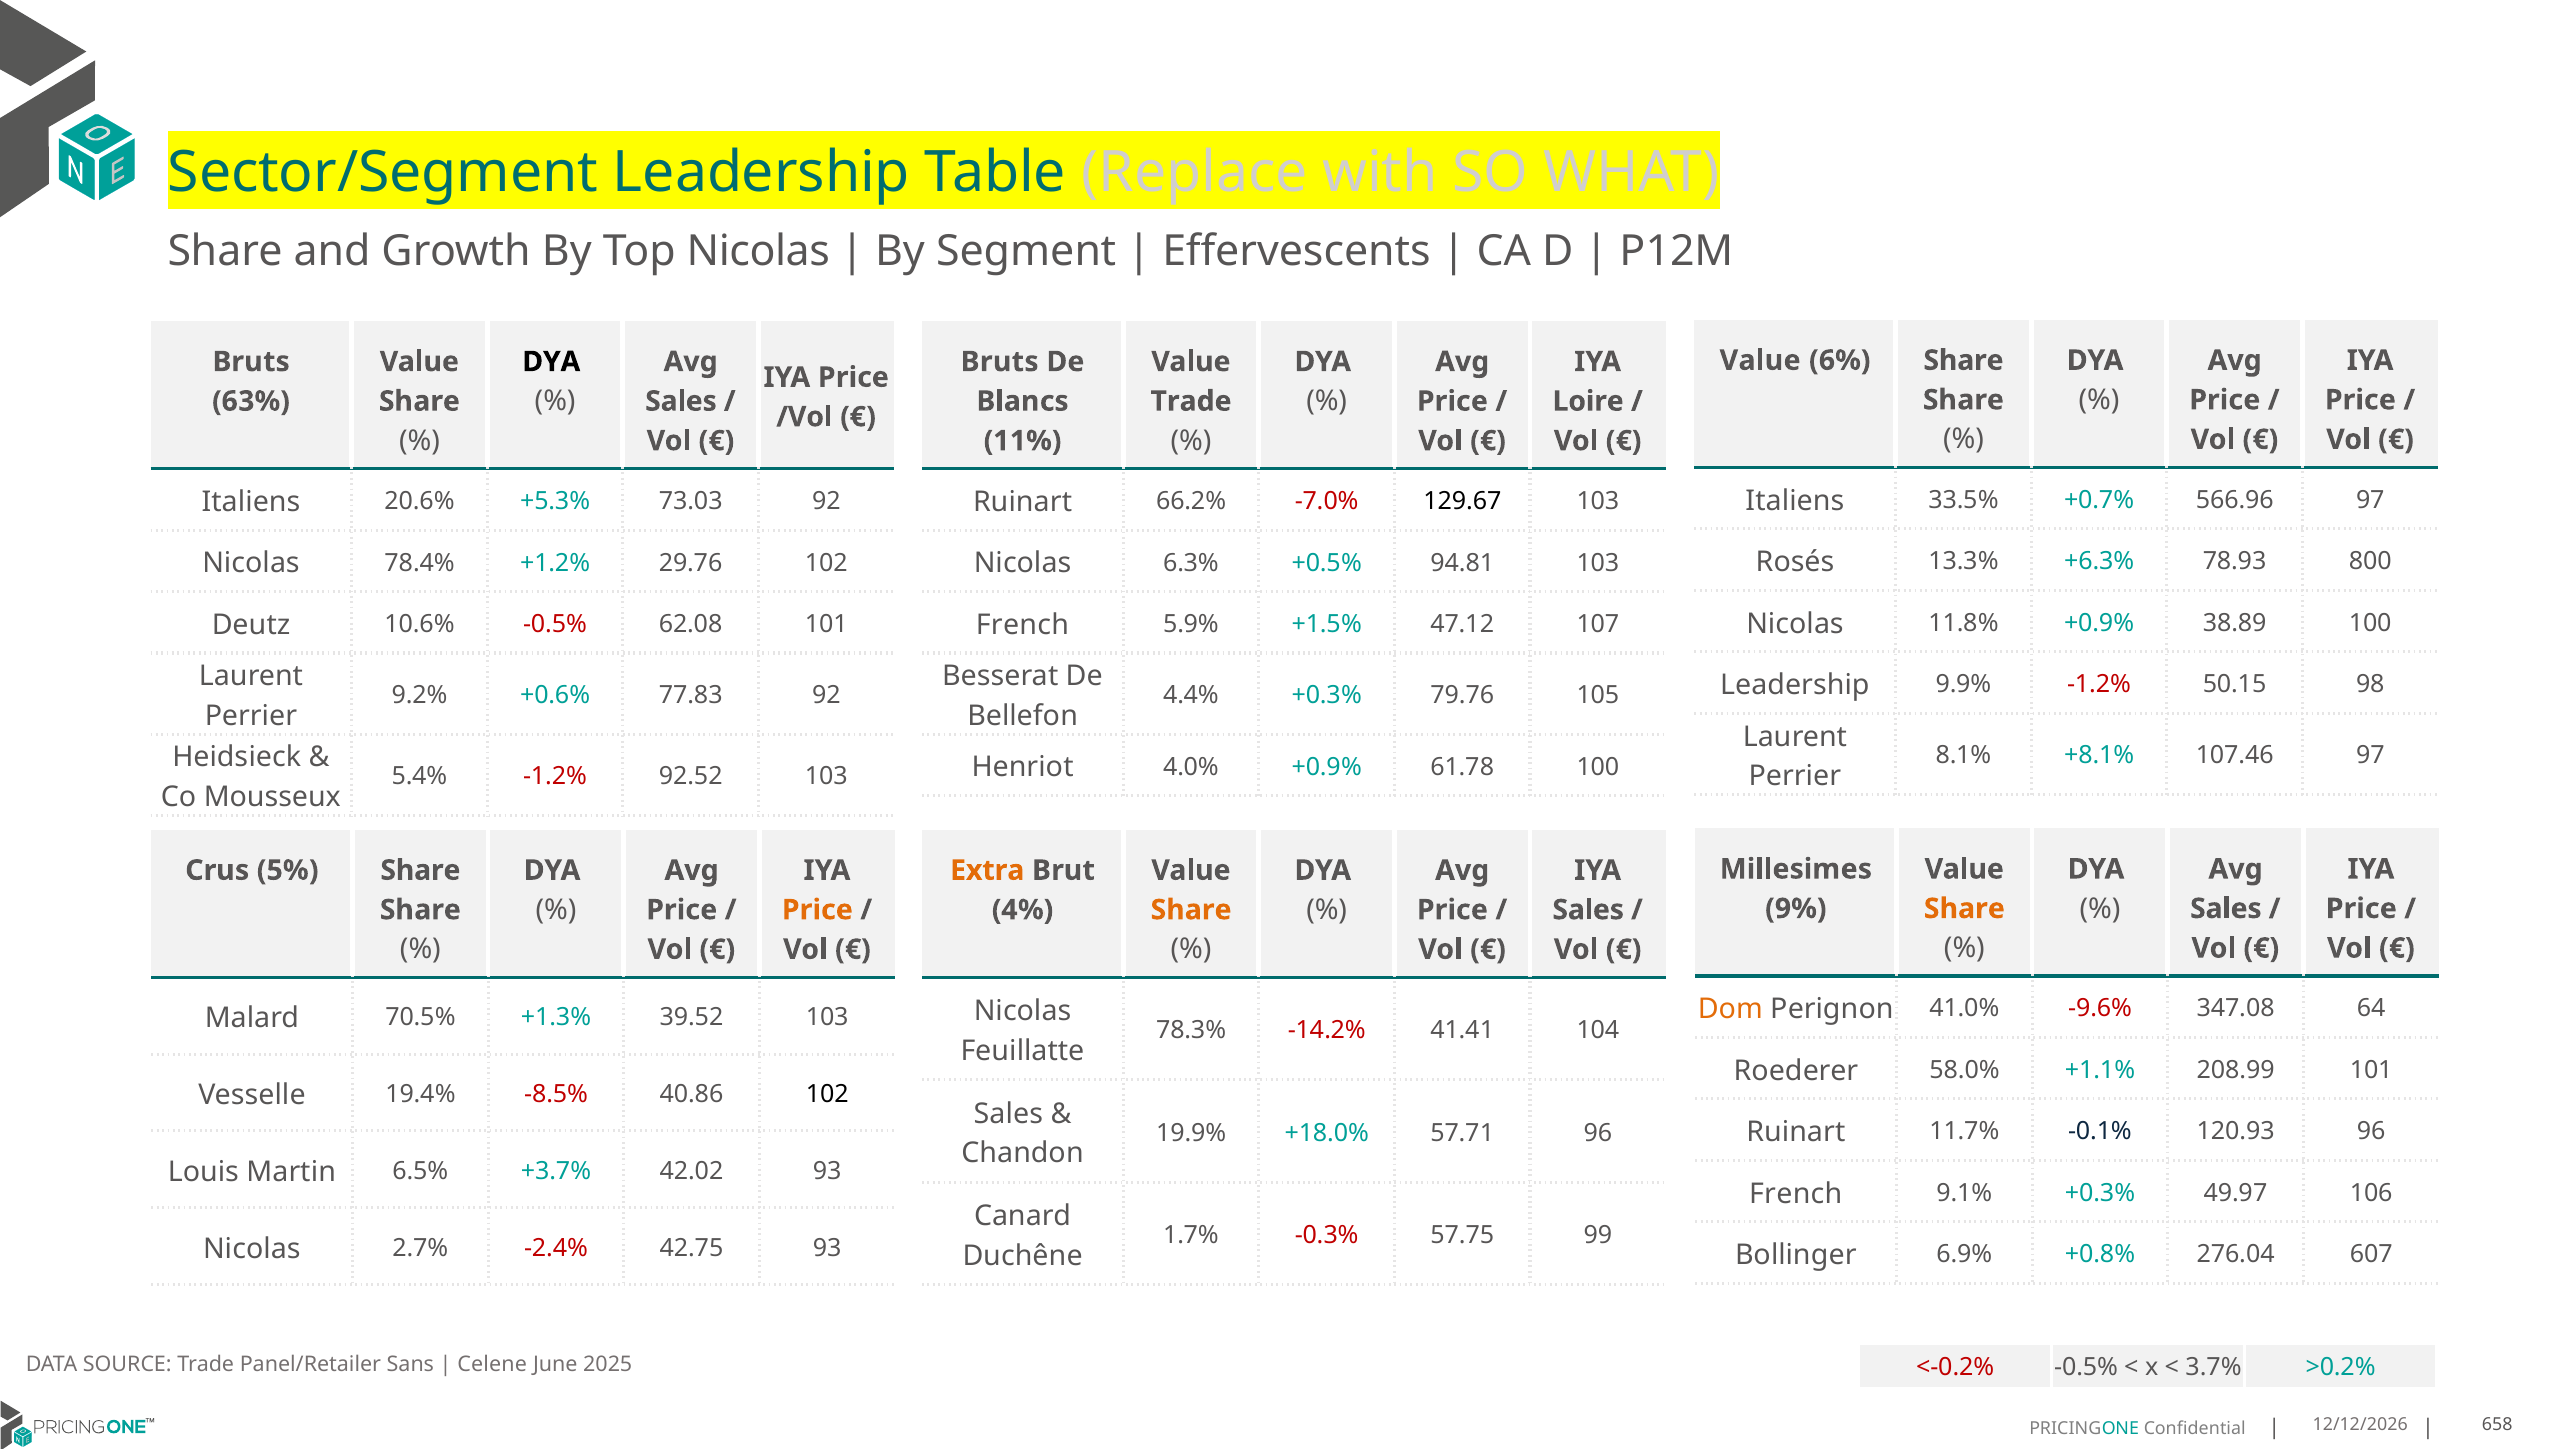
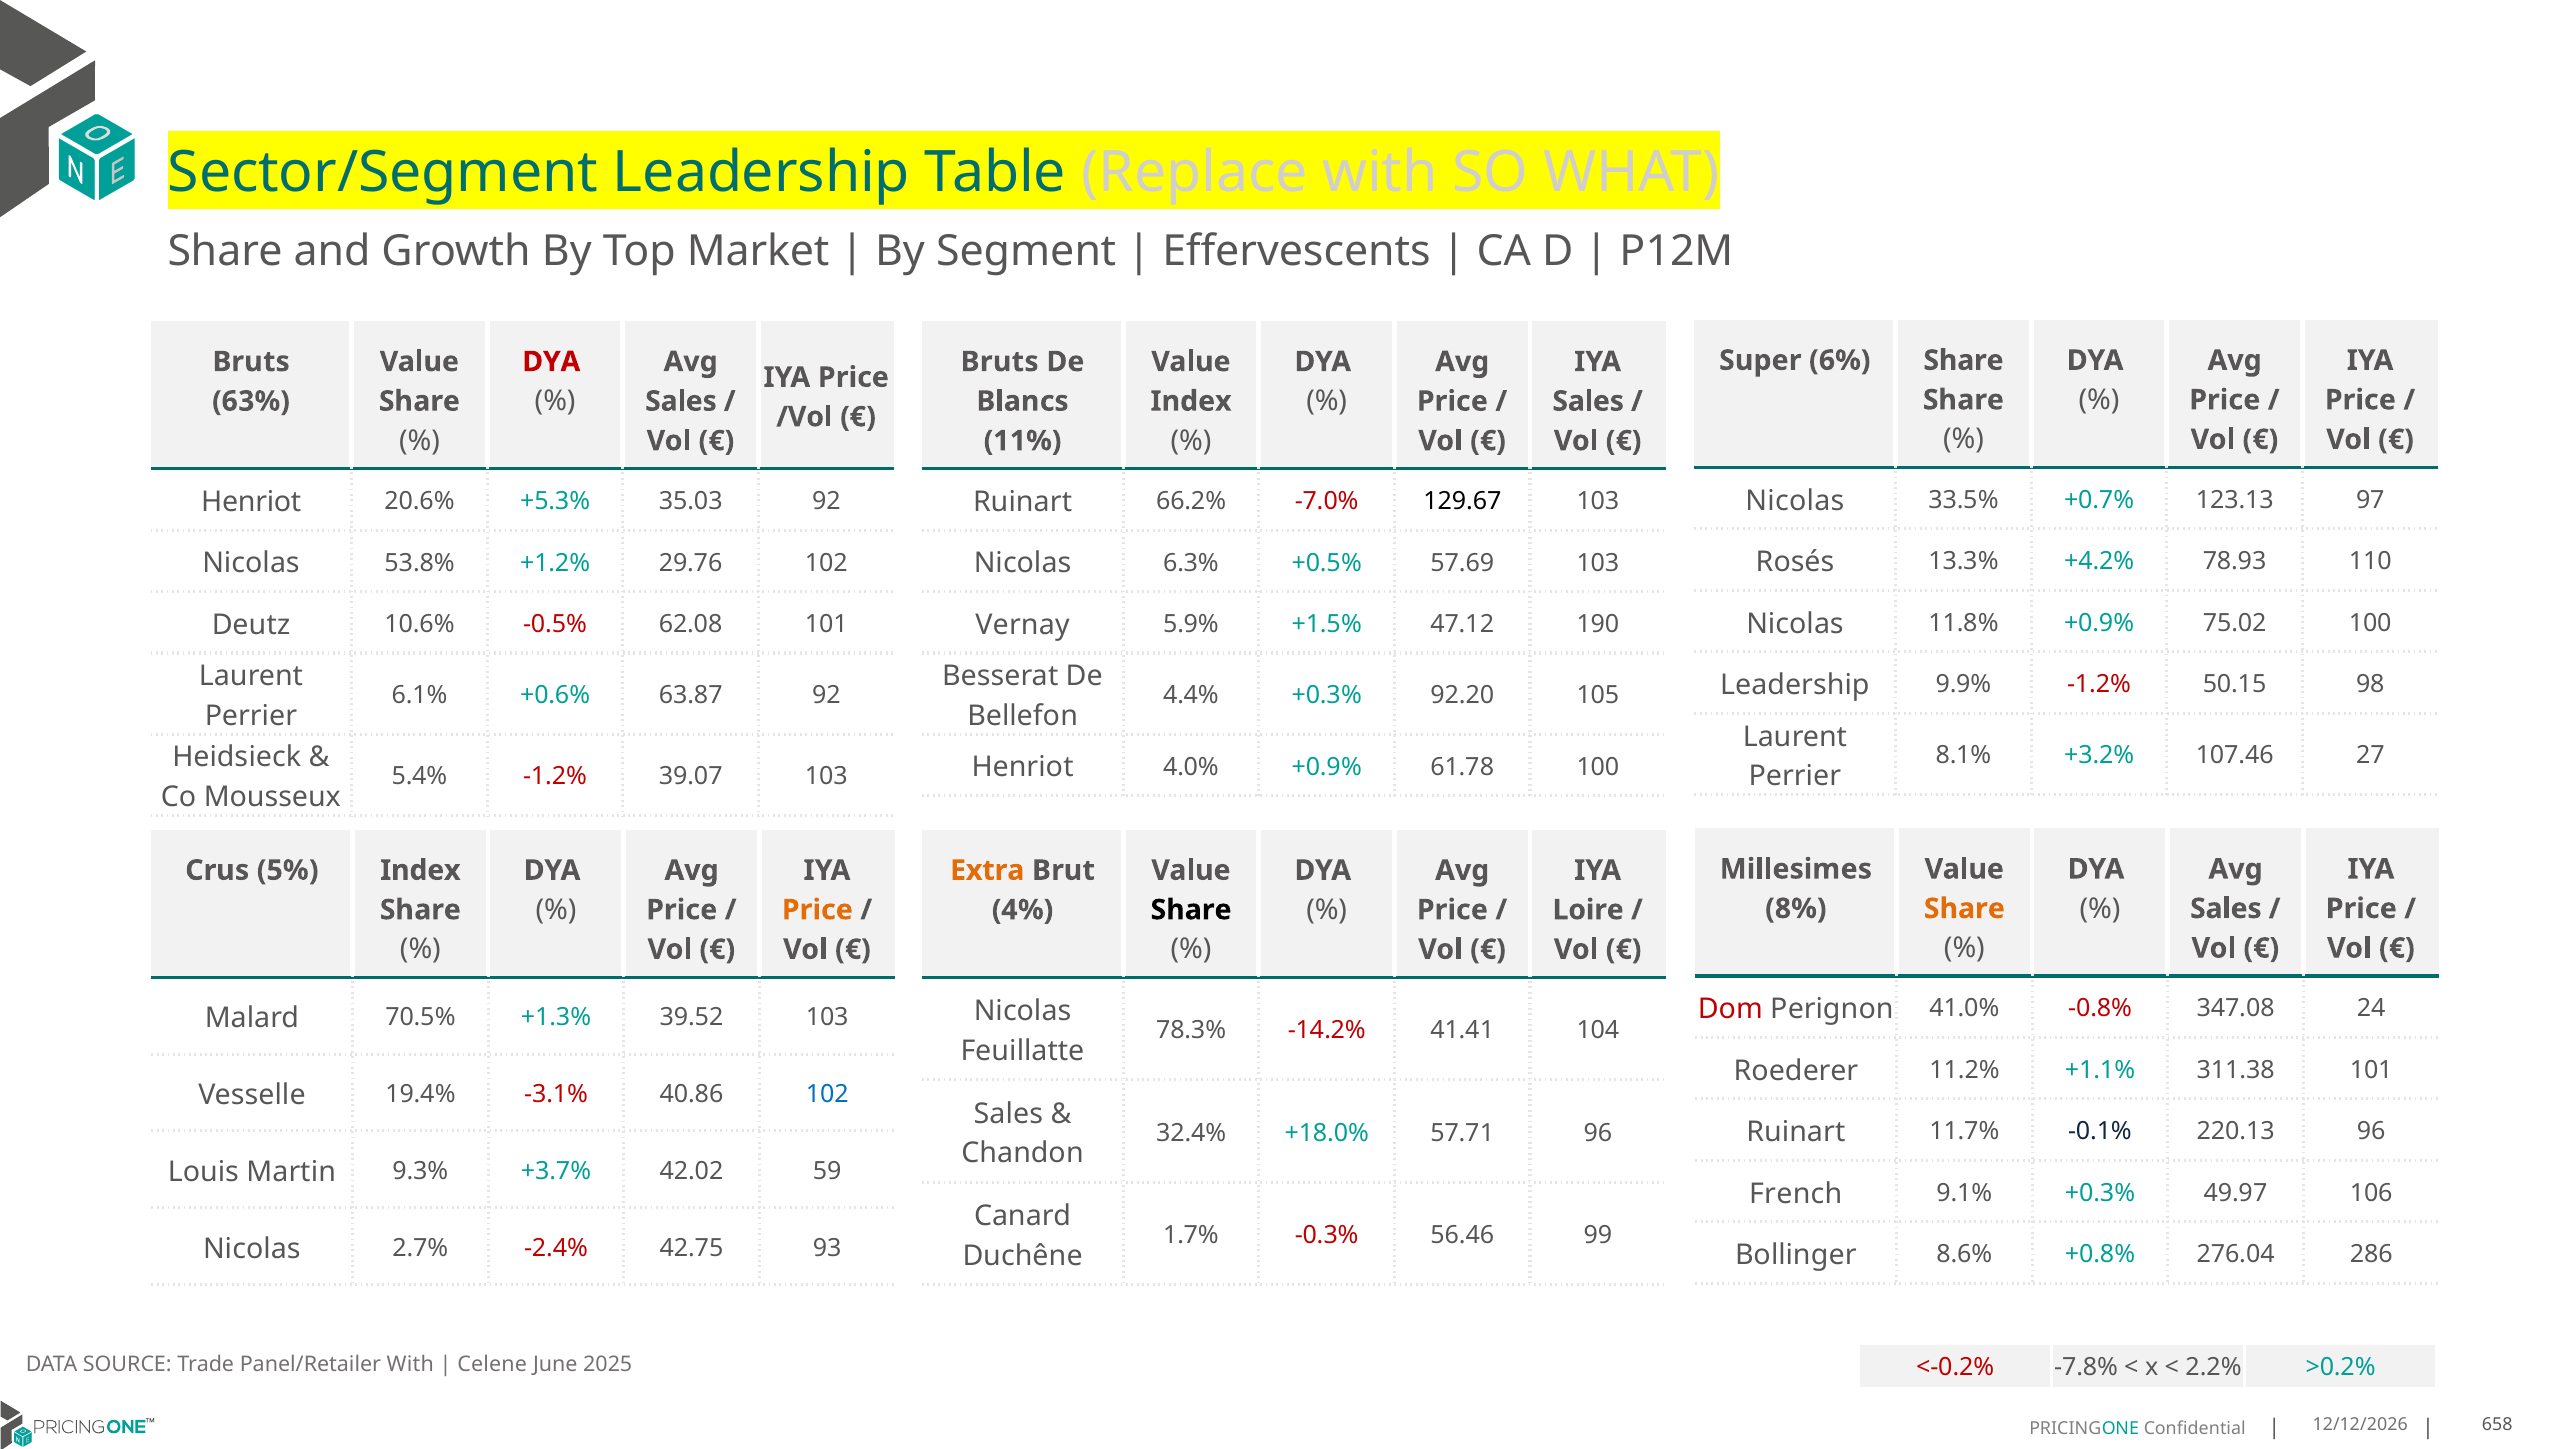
Top Nicolas: Nicolas -> Market (758, 251)
Value: Value -> Super (1760, 360)
DYA colour: black -> red (551, 362)
Trade: Trade -> Index (1191, 401)
Loire: Loire -> Sales (1588, 401)
Italiens: Italiens -> Nicolas (1795, 501)
566.96: 566.96 -> 123.13 (2235, 500)
Italiens: Italiens -> Henriot (251, 502)
73.03: 73.03 -> 35.03 (691, 501)
+6.3%: +6.3% -> +4.2% (2099, 561)
800: 800 -> 110 (2370, 561)
78.4%: 78.4% -> 53.8% (420, 563)
94.81: 94.81 -> 57.69 (1462, 563)
38.89: 38.89 -> 75.02 (2235, 623)
French: French -> Vernay (1023, 625)
107: 107 -> 190 (1598, 624)
9.2%: 9.2% -> 6.1% (419, 696)
77.83: 77.83 -> 63.87 (691, 696)
79.76: 79.76 -> 92.20 (1462, 696)
+8.1%: +8.1% -> +3.2% (2099, 756)
107.46 97: 97 -> 27 (2370, 756)
92.52: 92.52 -> 39.07 (691, 777)
5% Share: Share -> Index (420, 870)
9%: 9% -> 8% (1796, 909)
Share colour: orange -> black (1191, 910)
Sales: Sales -> Loire (1588, 910)
Dom colour: orange -> red (1730, 1009)
-9.6%: -9.6% -> -0.8% (2100, 1009)
64: 64 -> 24 (2371, 1009)
58.0%: 58.0% -> 11.2% (1964, 1070)
208.99: 208.99 -> 311.38 (2236, 1070)
-8.5%: -8.5% -> -3.1% (556, 1095)
102 colour: black -> blue (827, 1095)
120.93: 120.93 -> 220.13 (2236, 1132)
19.9%: 19.9% -> 32.4% (1191, 1133)
6.5%: 6.5% -> 9.3% (420, 1171)
42.02 93: 93 -> 59 (827, 1171)
57.75: 57.75 -> 56.46 (1462, 1235)
6.9%: 6.9% -> 8.6% (1964, 1255)
607: 607 -> 286 (2371, 1255)
Panel/Retailer Sans: Sans -> With (410, 1365)
<-0.2% -0.5%: -0.5% -> -7.8% (2086, 1367)
3.7%: 3.7% -> 2.2% (2214, 1367)
